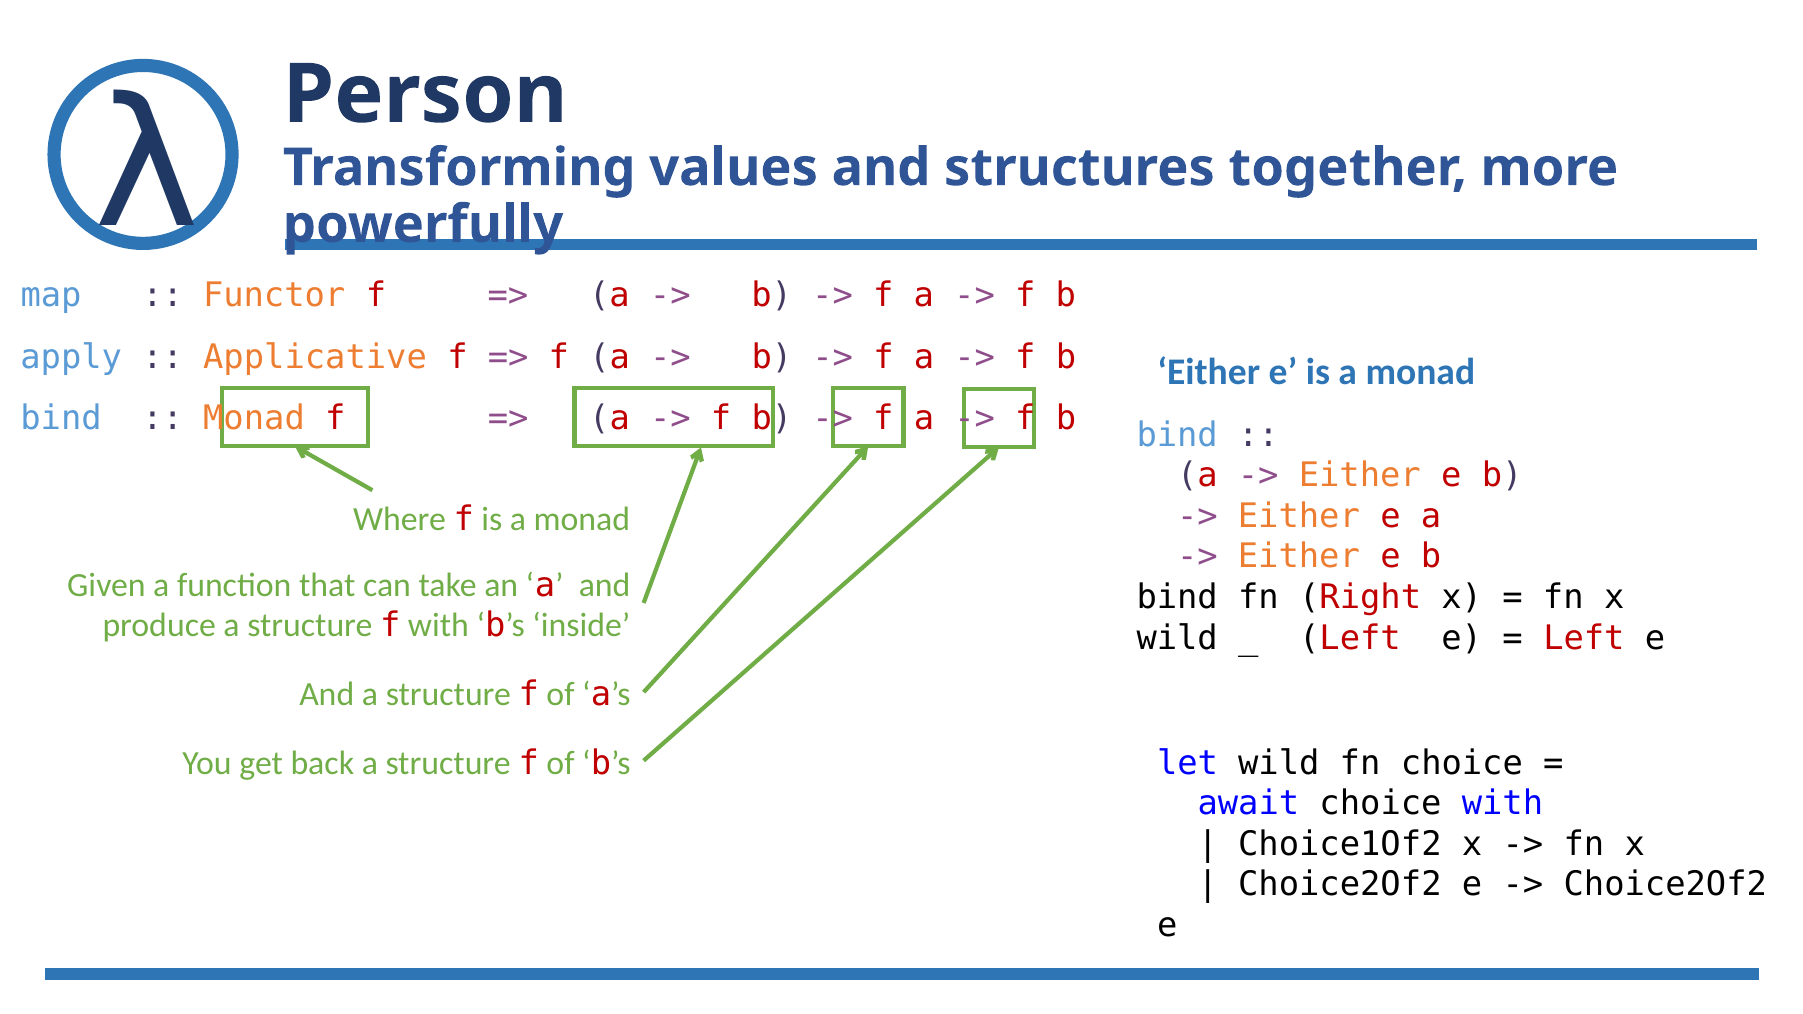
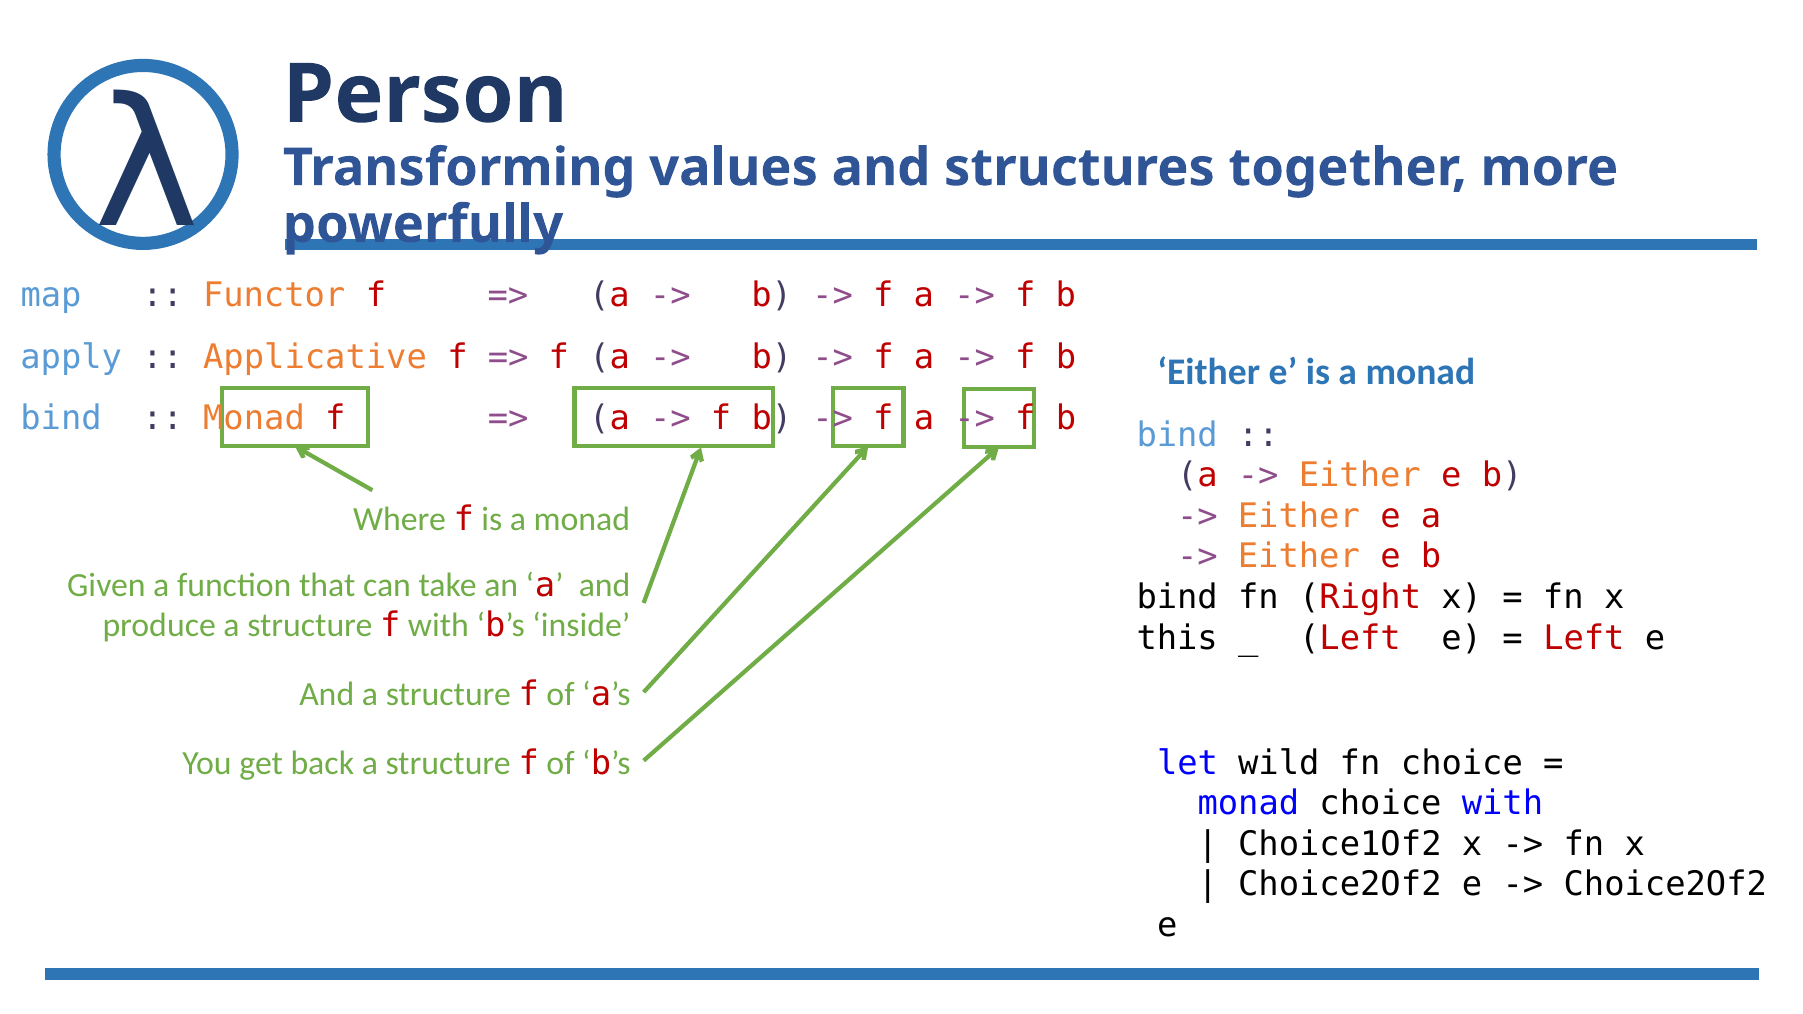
wild: wild -> this (1177, 638)
await: await -> monad (1248, 804)
